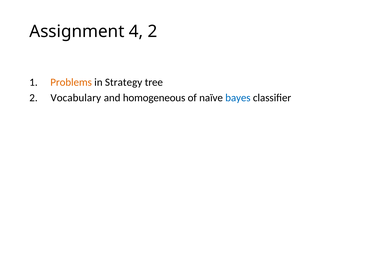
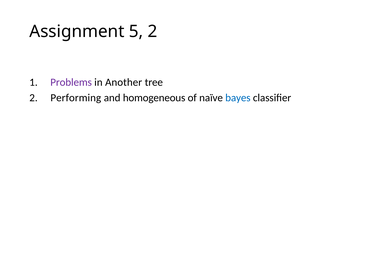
4: 4 -> 5 (136, 32)
Problems colour: orange -> purple (71, 82)
Strategy: Strategy -> Another (124, 82)
Vocabulary: Vocabulary -> Performing (76, 98)
